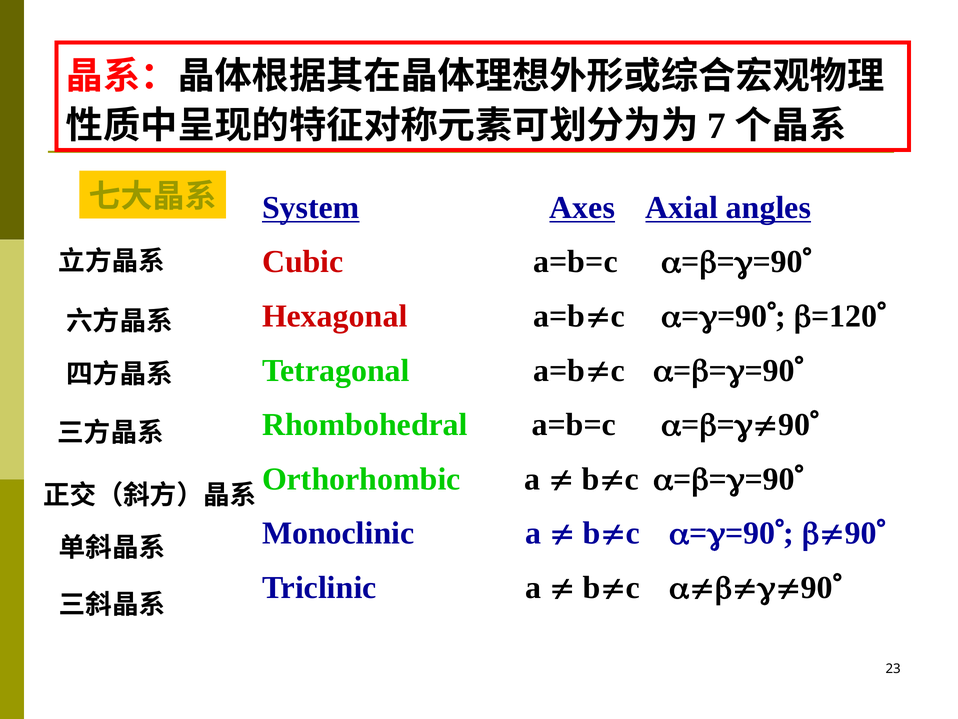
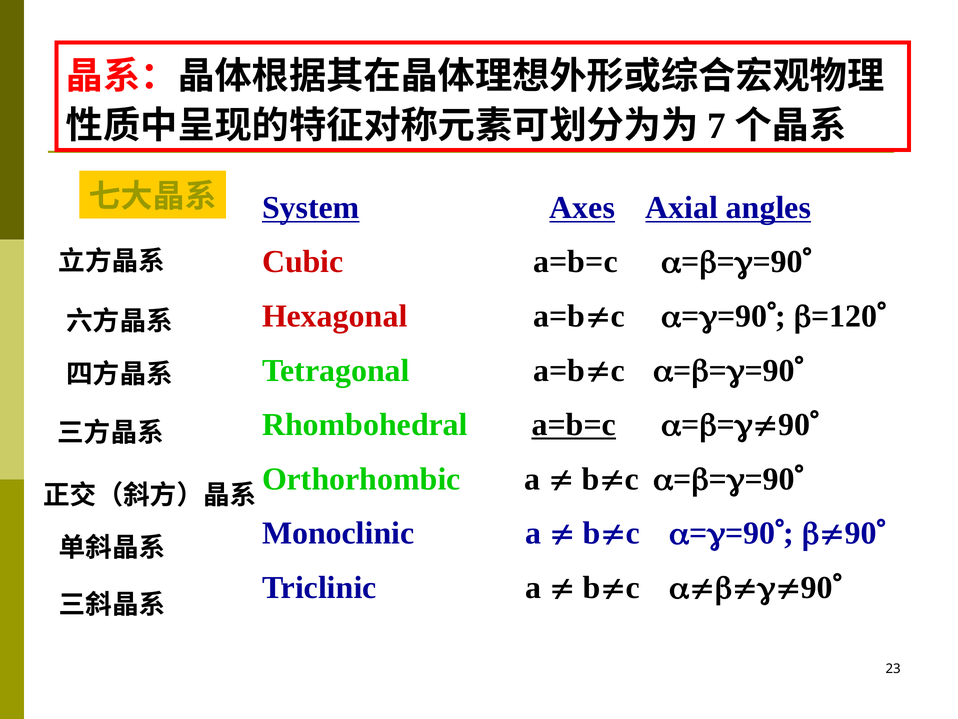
a=b=c underline: none -> present (574, 425)
